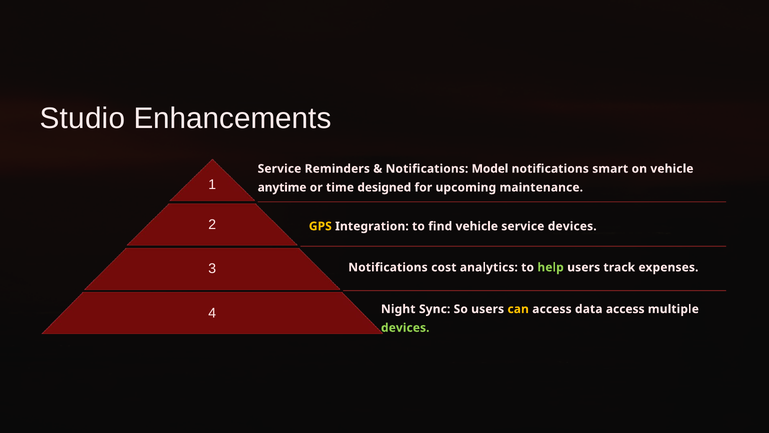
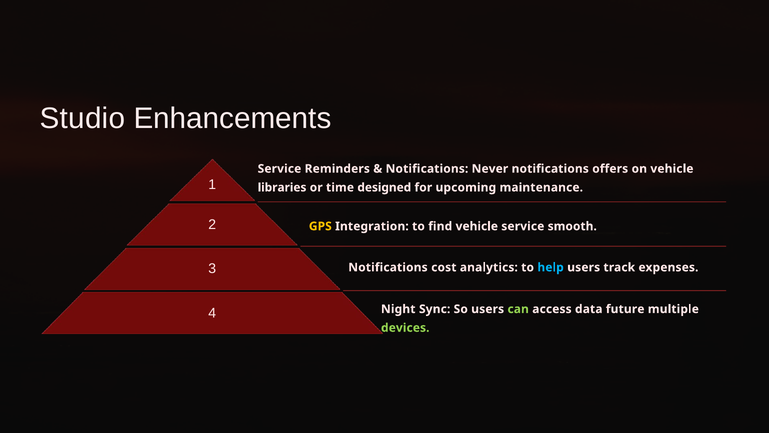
Model: Model -> Never (490, 169)
smart: smart -> offers (610, 169)
anytime: anytime -> libraries (282, 187)
service devices: devices -> smooth (572, 226)
help colour: light green -> light blue (551, 267)
can colour: yellow -> light green (518, 309)
data access: access -> future (625, 309)
